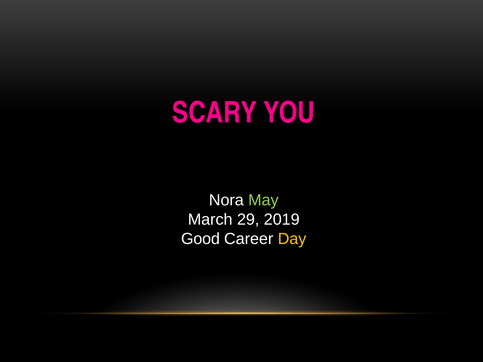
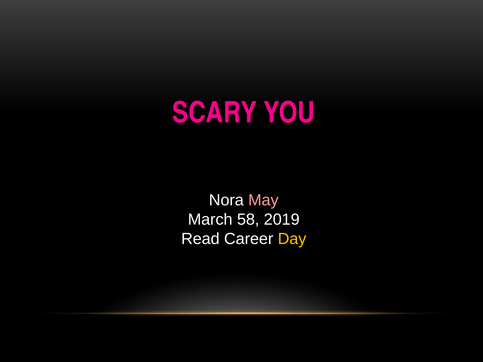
May colour: light green -> pink (263, 200)
29: 29 -> 58 (248, 220)
Good: Good -> Read (200, 239)
